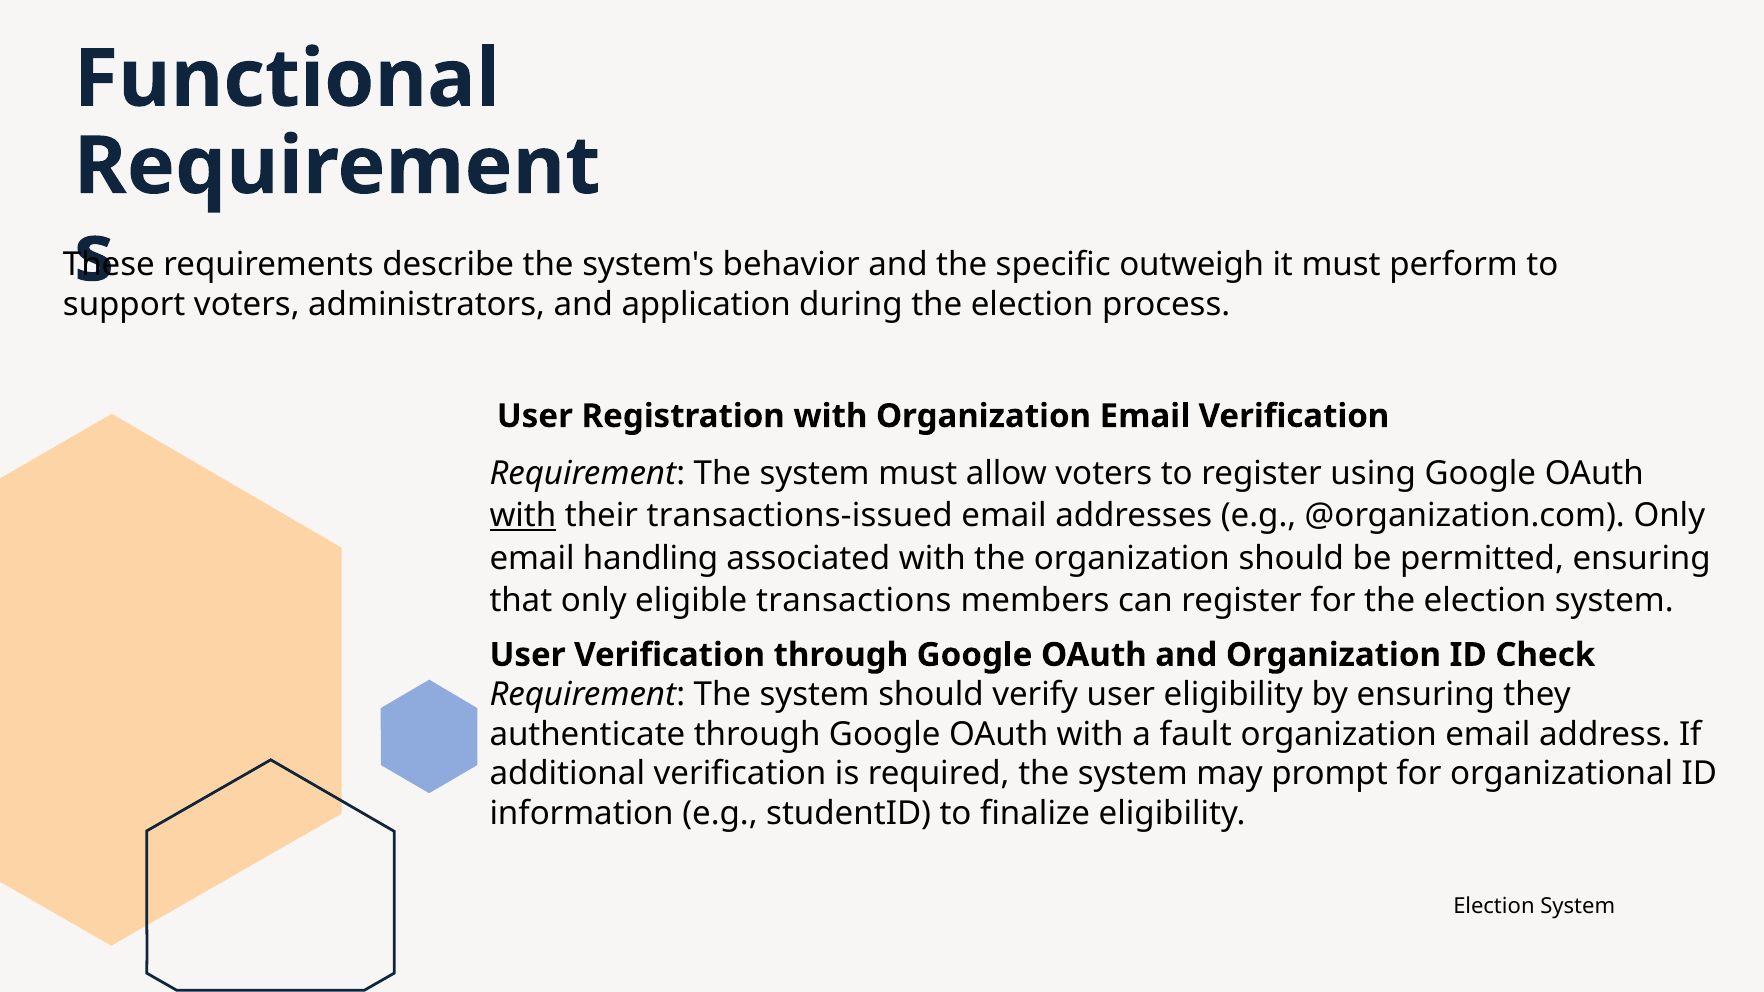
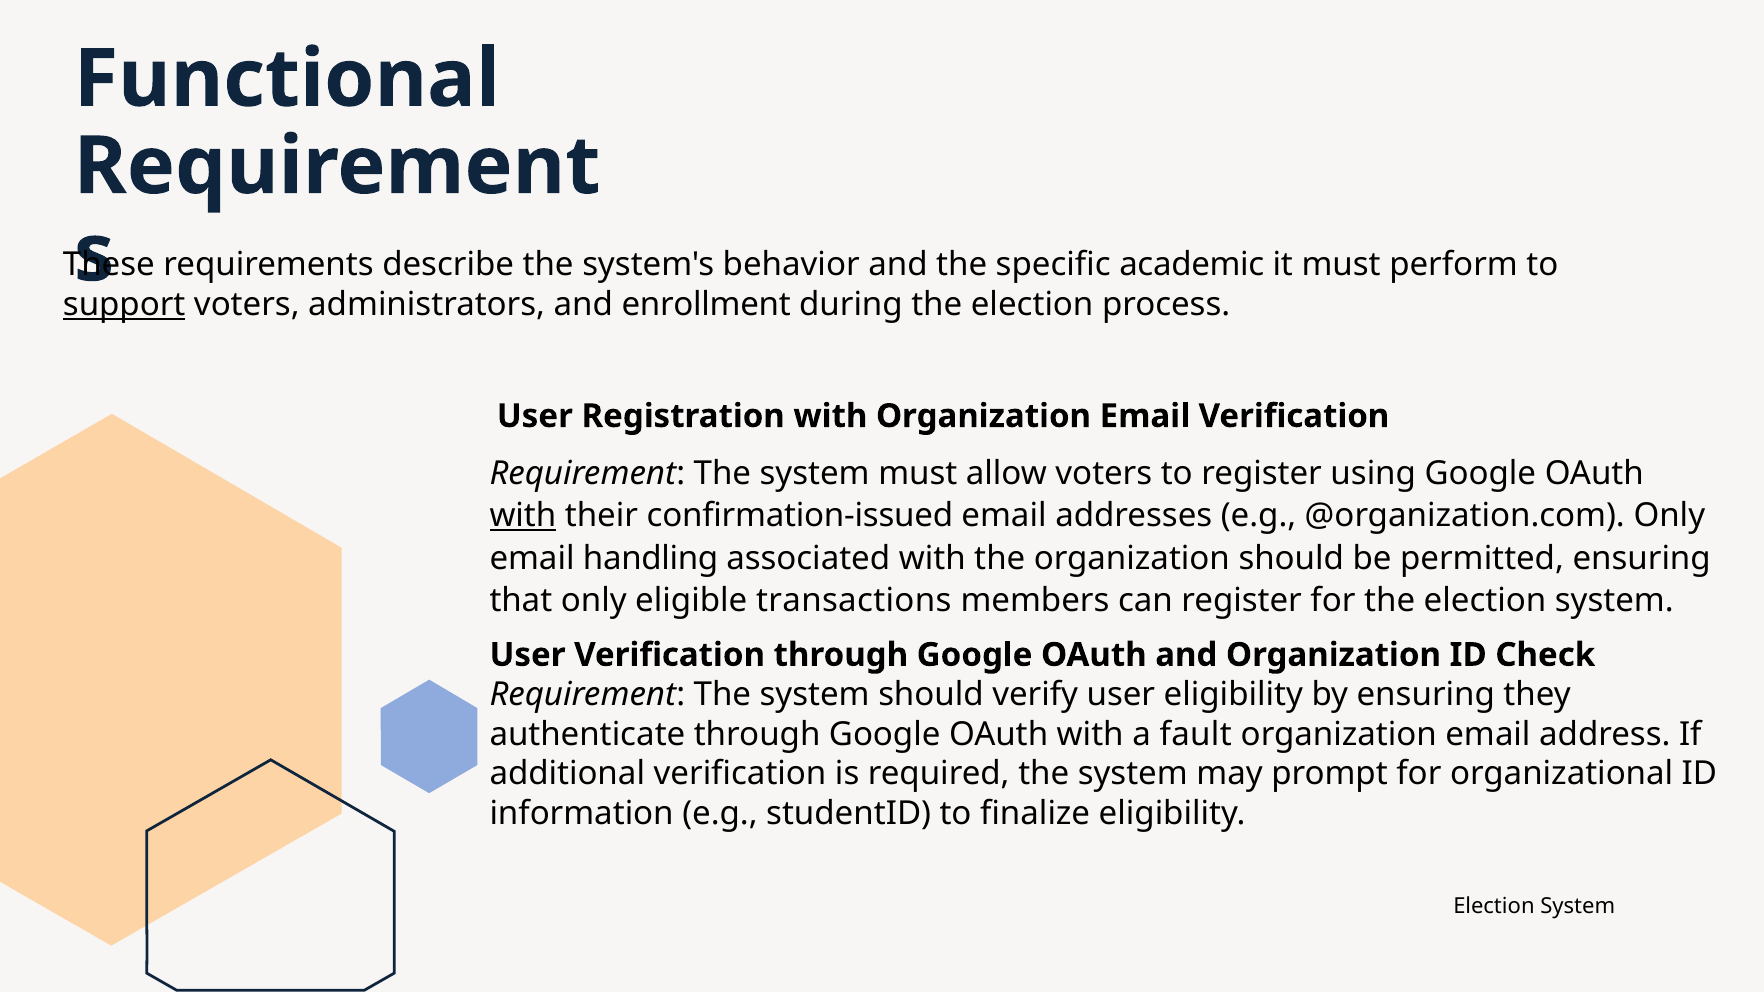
outweigh: outweigh -> academic (1192, 265)
support underline: none -> present (124, 305)
application: application -> enrollment (706, 305)
transactions-issued: transactions-issued -> confirmation-issued (800, 516)
